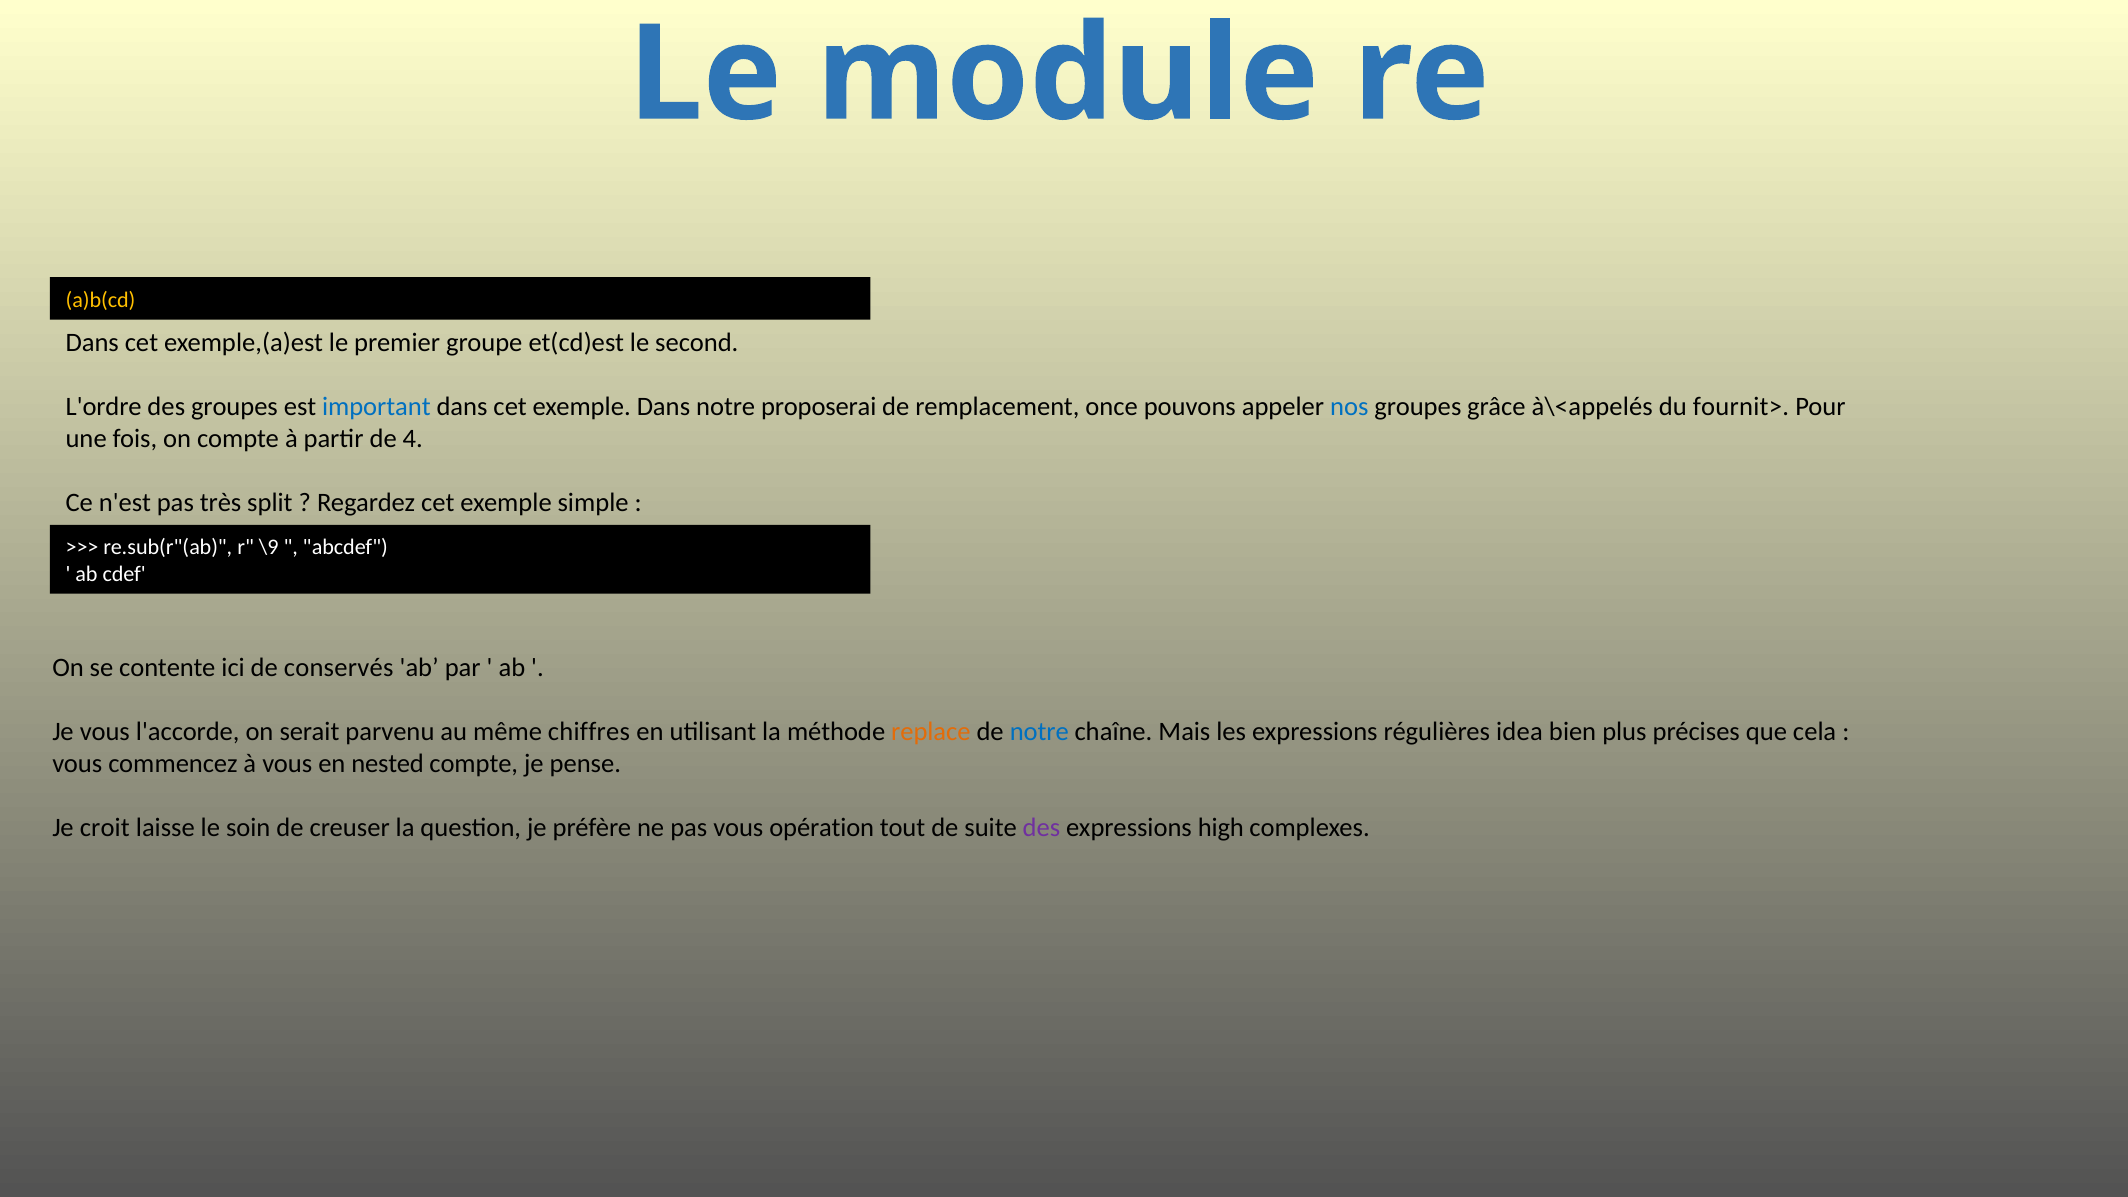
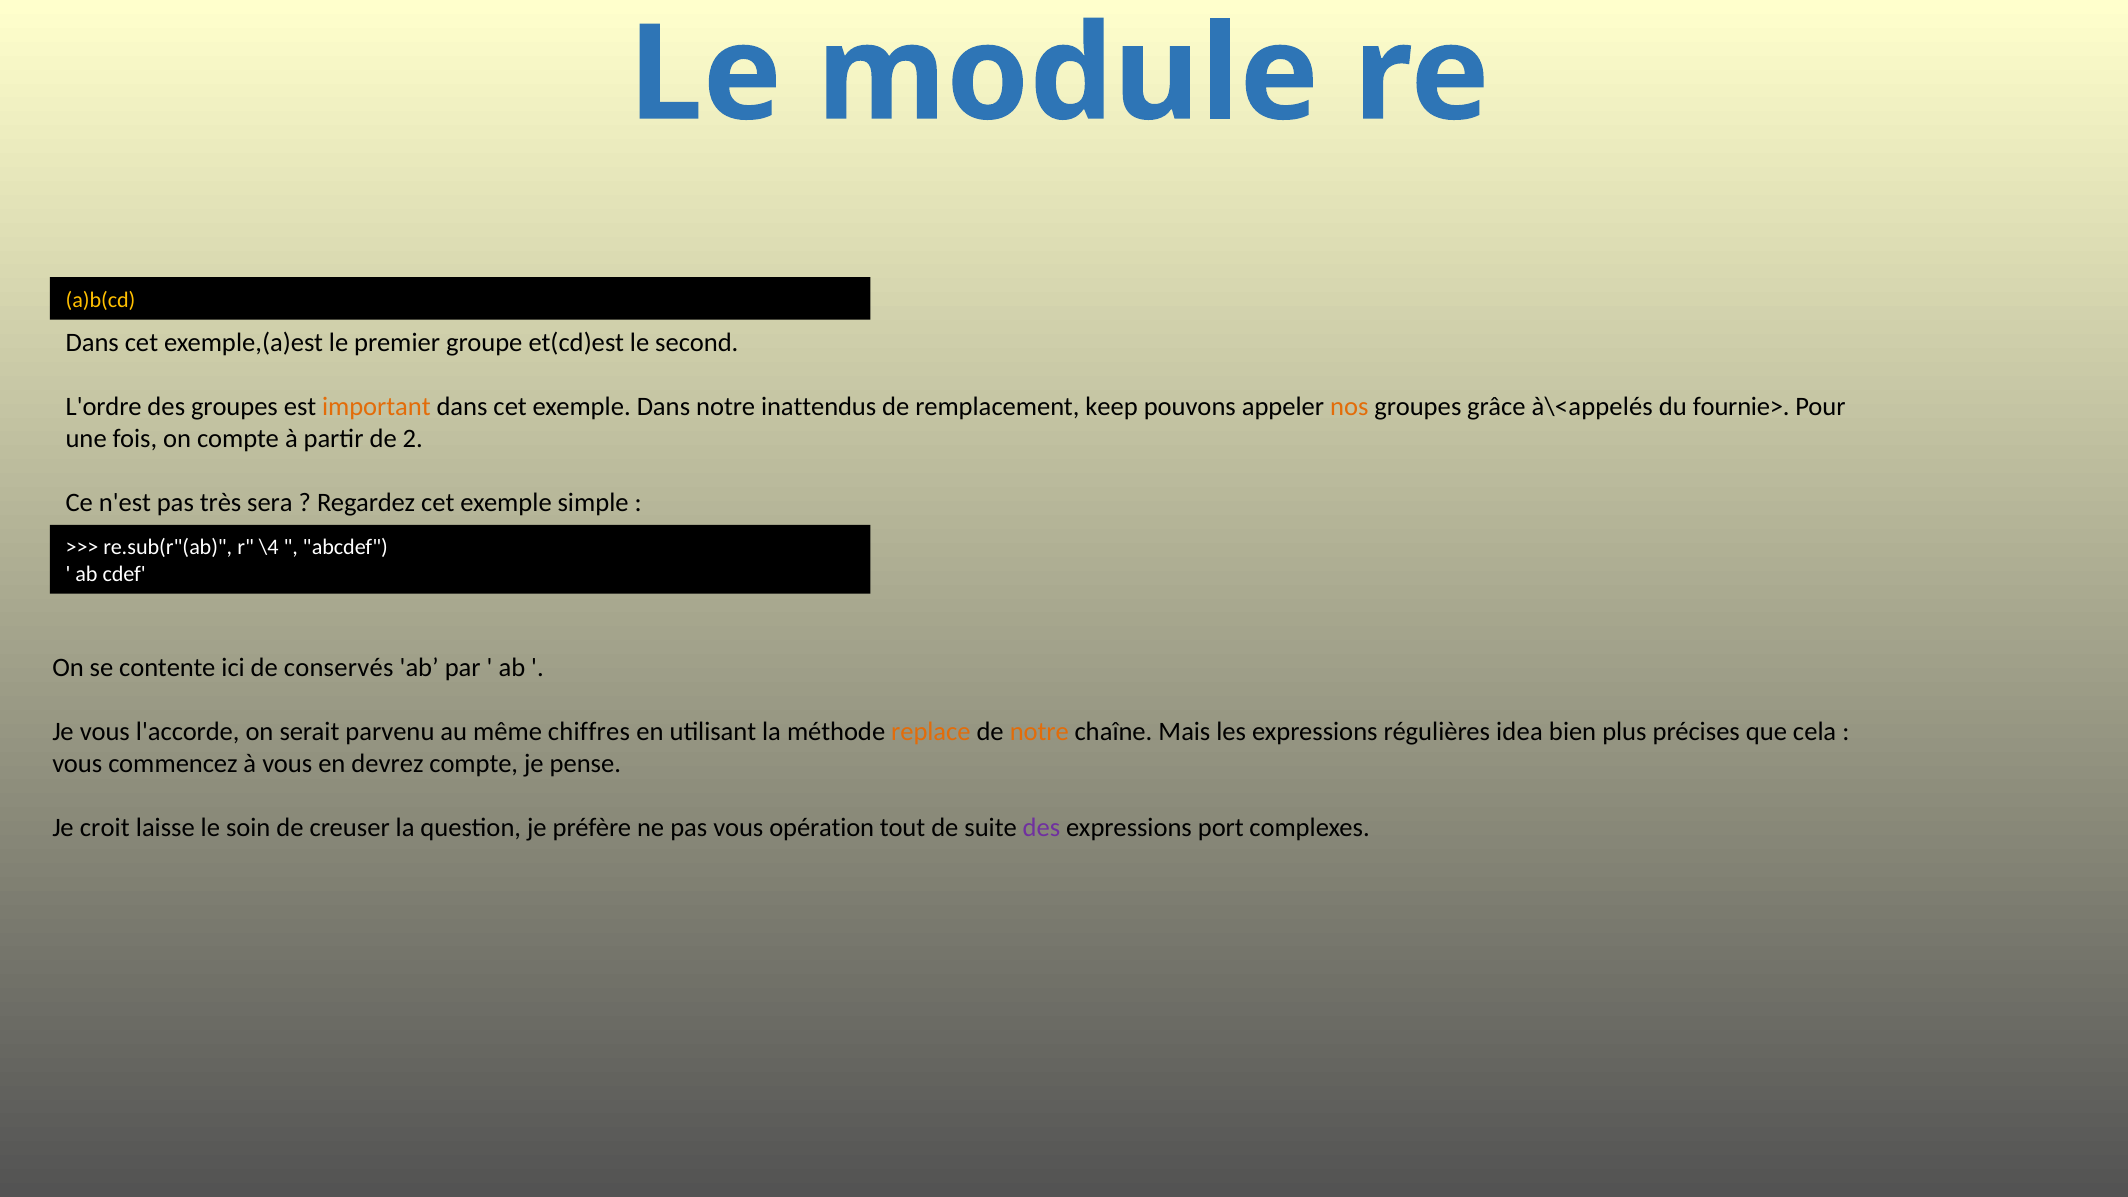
important colour: blue -> orange (376, 406)
proposerai: proposerai -> inattendus (819, 406)
once: once -> keep (1112, 406)
nos colour: blue -> orange (1349, 406)
fournit>: fournit> -> fournie> (1741, 406)
4: 4 -> 2 (413, 438)
split: split -> sera (270, 502)
\9: \9 -> \4 (269, 548)
notre colour: blue -> orange (1039, 732)
nested: nested -> devrez (388, 764)
high: high -> port (1221, 827)
